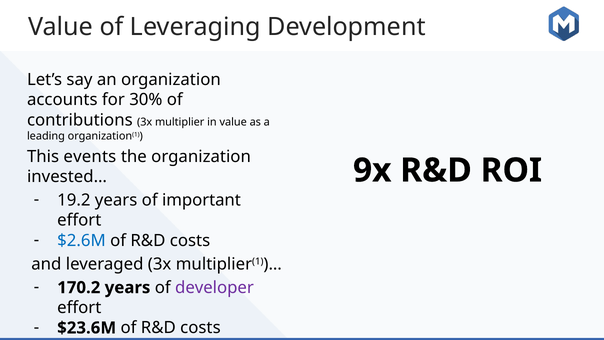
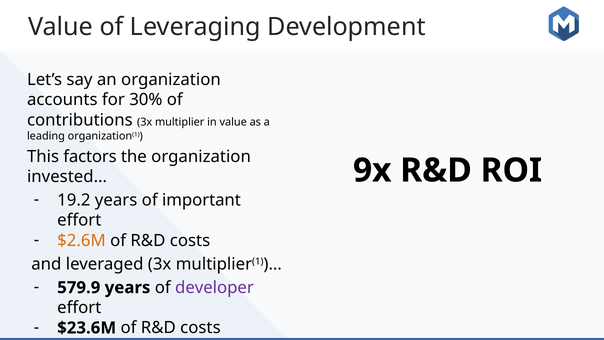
events: events -> factors (90, 156)
$2.6M colour: blue -> orange (81, 240)
170.2: 170.2 -> 579.9 (79, 287)
